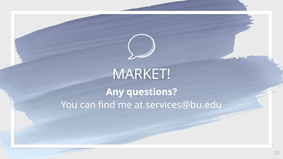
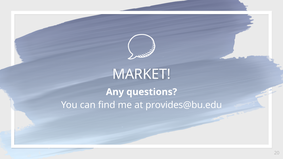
services@bu.edu: services@bu.edu -> provides@bu.edu (184, 105)
